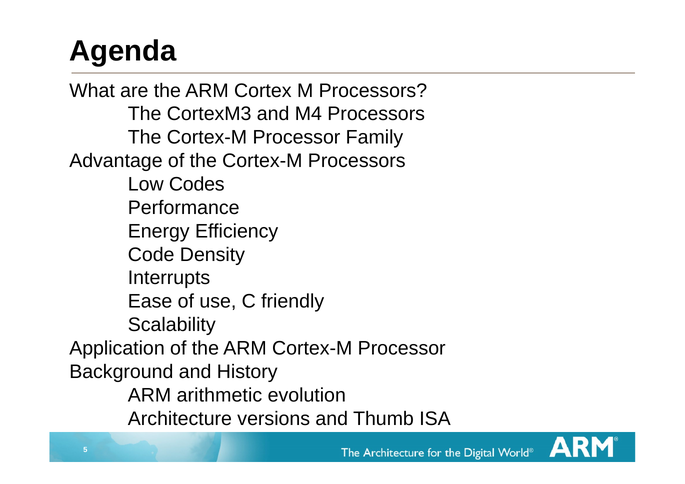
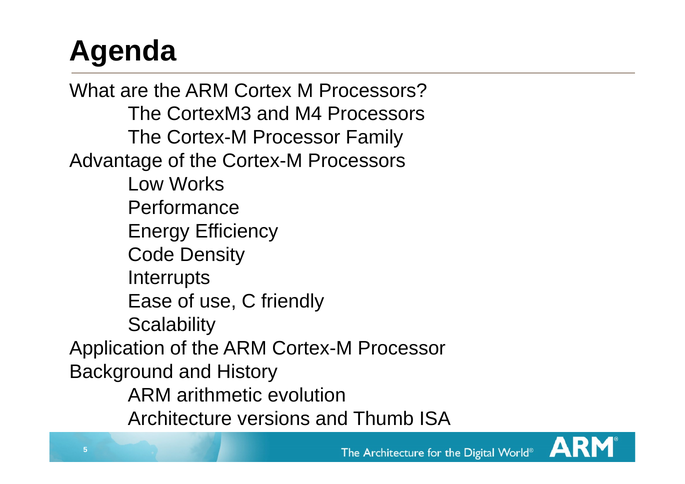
Codes: Codes -> Works (197, 184)
